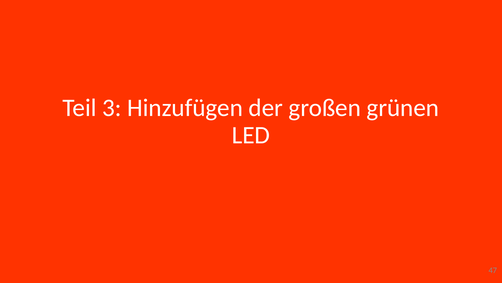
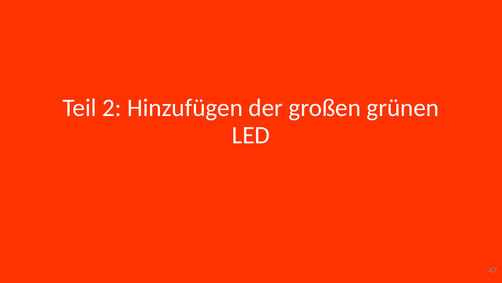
3: 3 -> 2 (112, 108)
